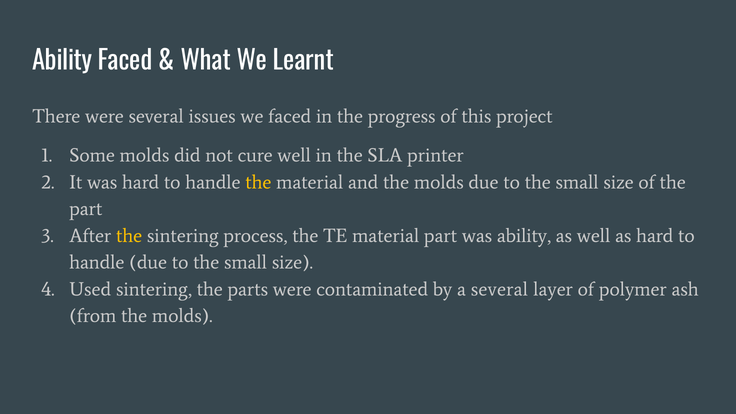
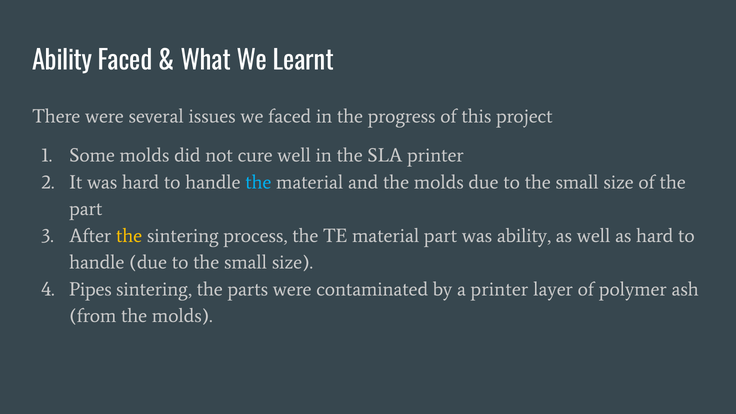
the colour: yellow -> light blue (258, 182)
Used: Used -> Pipes (90, 289)
a several: several -> printer (499, 289)
